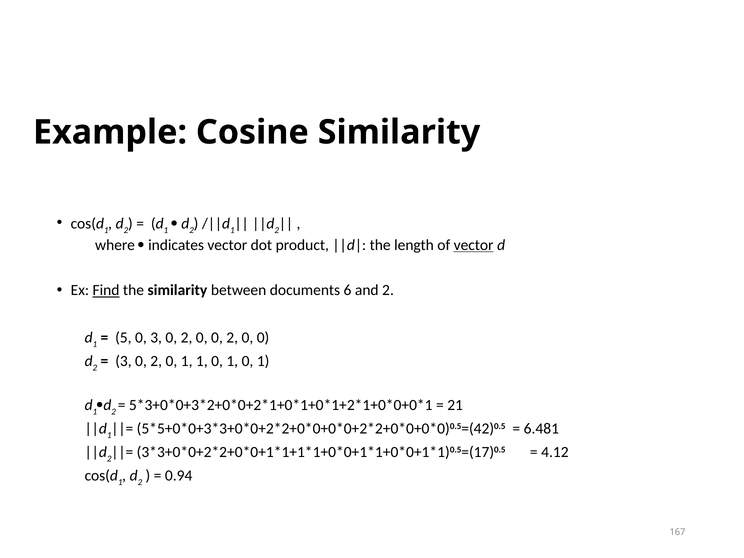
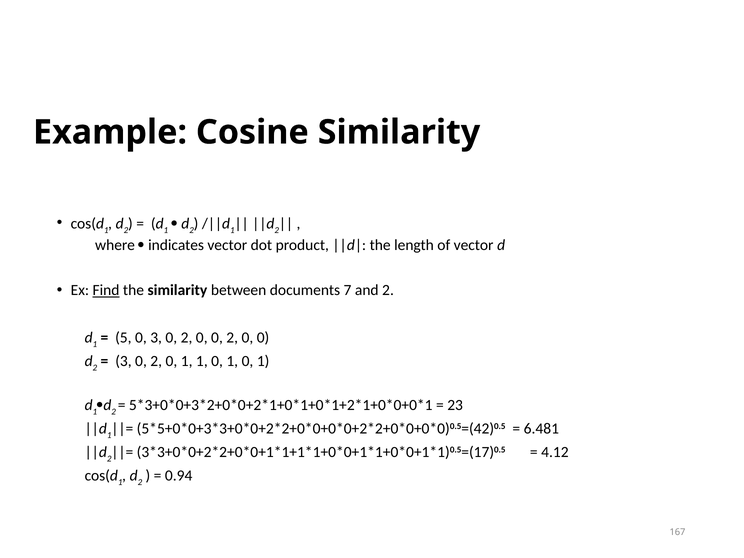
vector underline: present -> none (474, 245)
6: 6 -> 7 (348, 290)
21: 21 -> 23 (455, 405)
